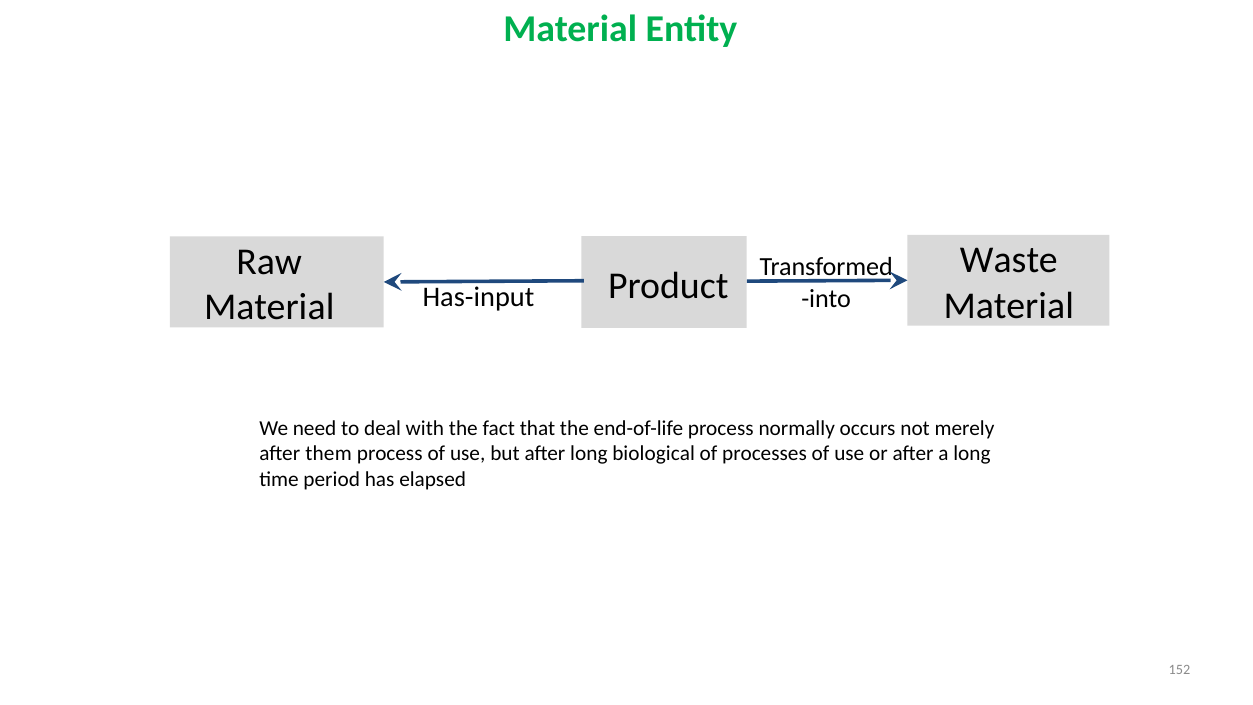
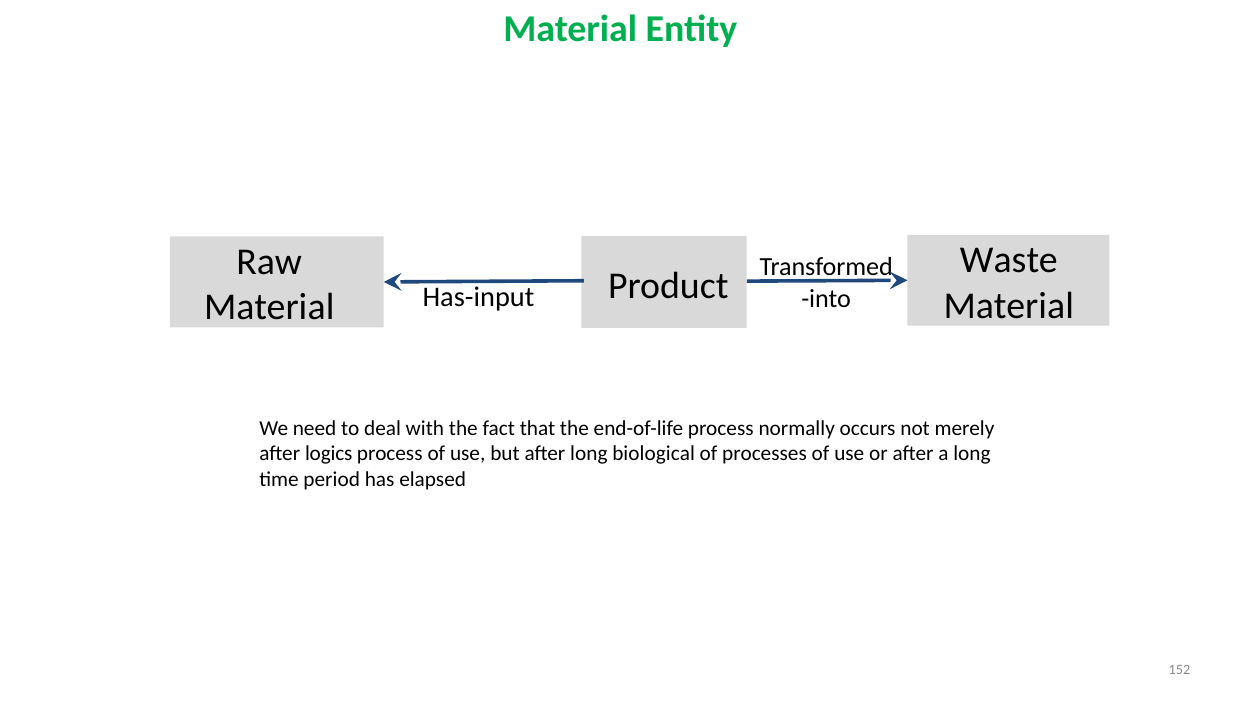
them: them -> logics (329, 454)
